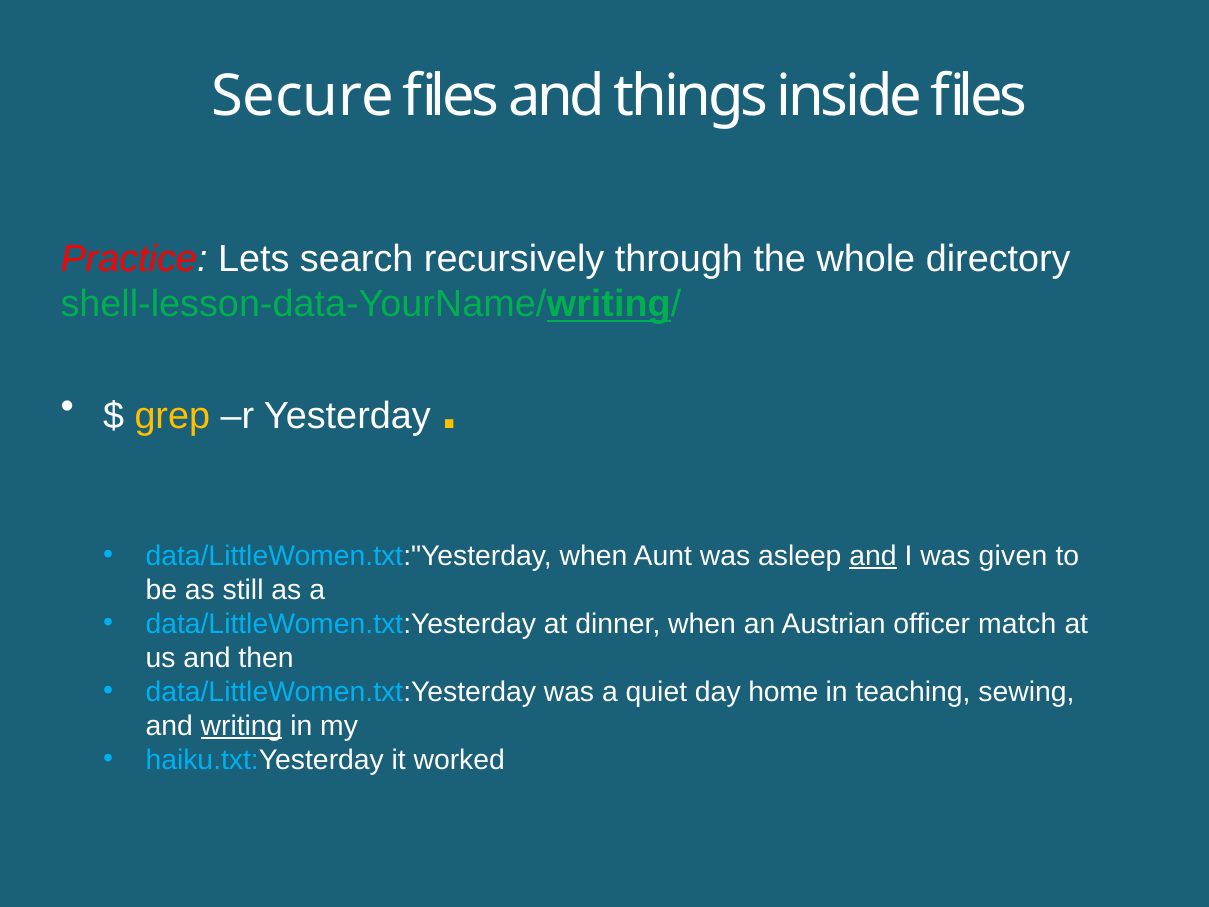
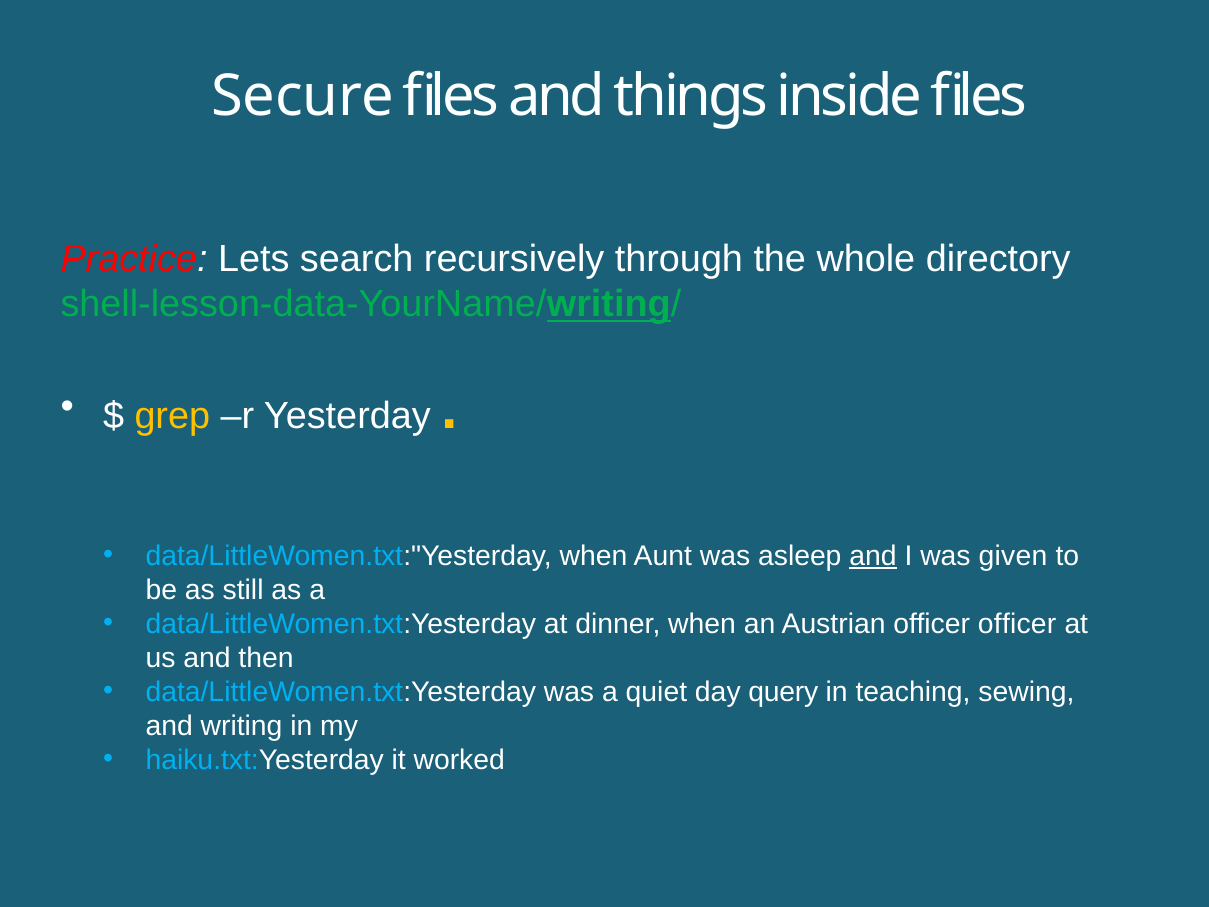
officer match: match -> officer (1017, 624)
home: home -> query (783, 692)
writing underline: present -> none (242, 726)
